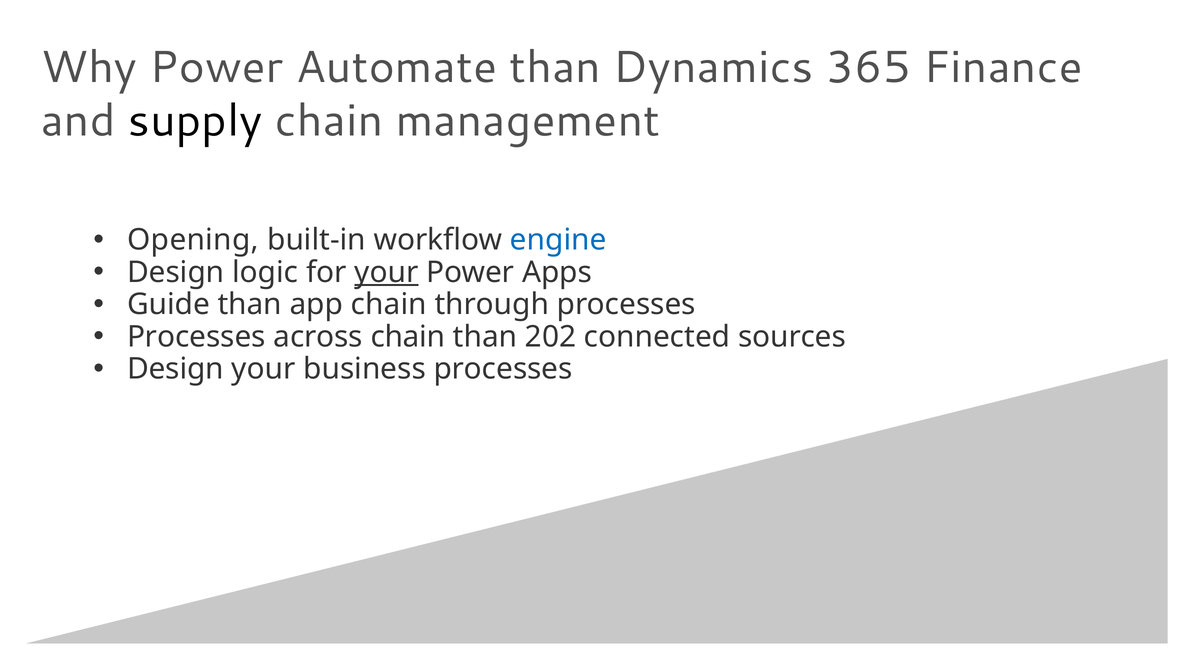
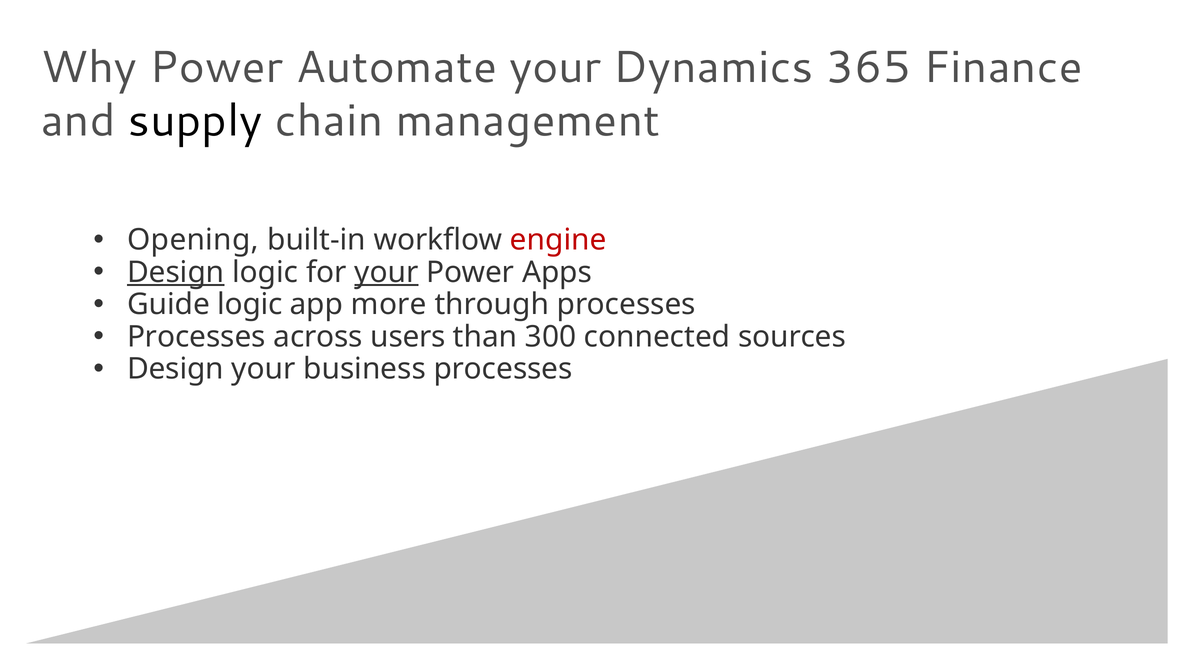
Automate than: than -> your (555, 67)
engine colour: blue -> red (558, 240)
Design underline: none -> present (176, 272)
Guide than: than -> logic (250, 304)
app chain: chain -> more (389, 304)
across chain: chain -> users (408, 337)
202: 202 -> 300 (551, 337)
